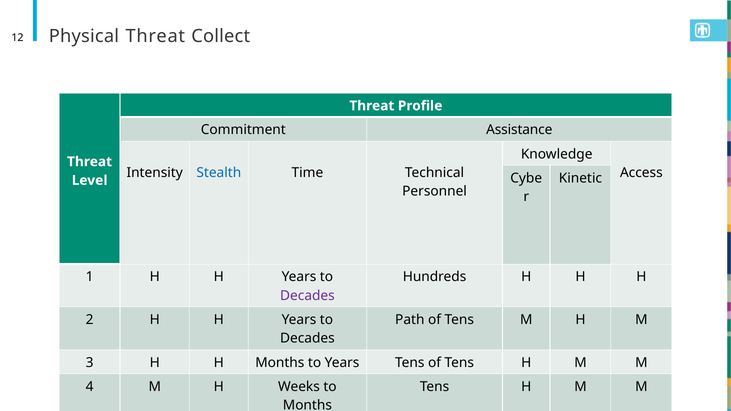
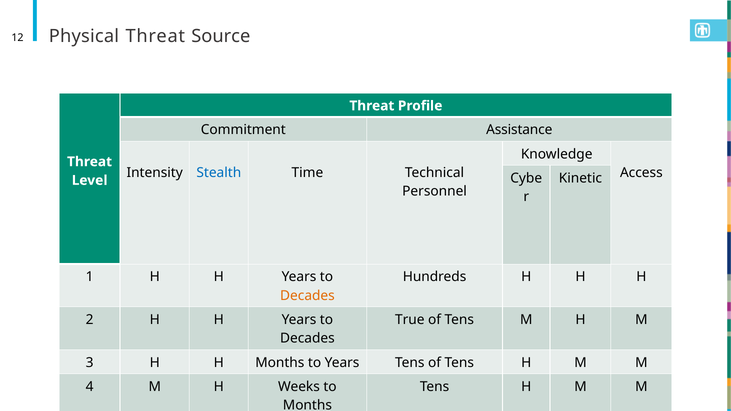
Collect: Collect -> Source (221, 36)
Decades colour: purple -> orange (307, 296)
Path: Path -> True (410, 320)
